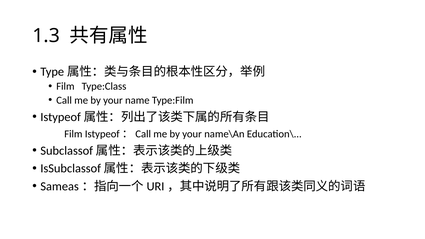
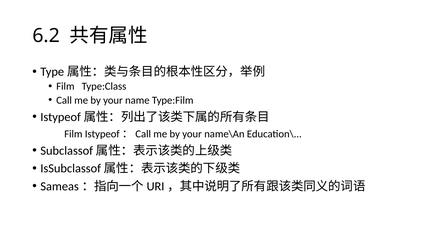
1.3: 1.3 -> 6.2 (46, 36)
